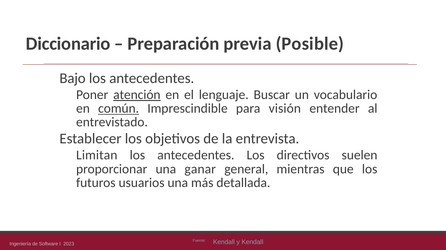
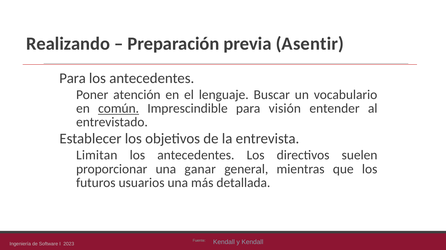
Diccionario: Diccionario -> Realizando (68, 44)
Posible: Posible -> Asentir (310, 44)
Bajo: Bajo -> Para (73, 78)
atención underline: present -> none (137, 95)
